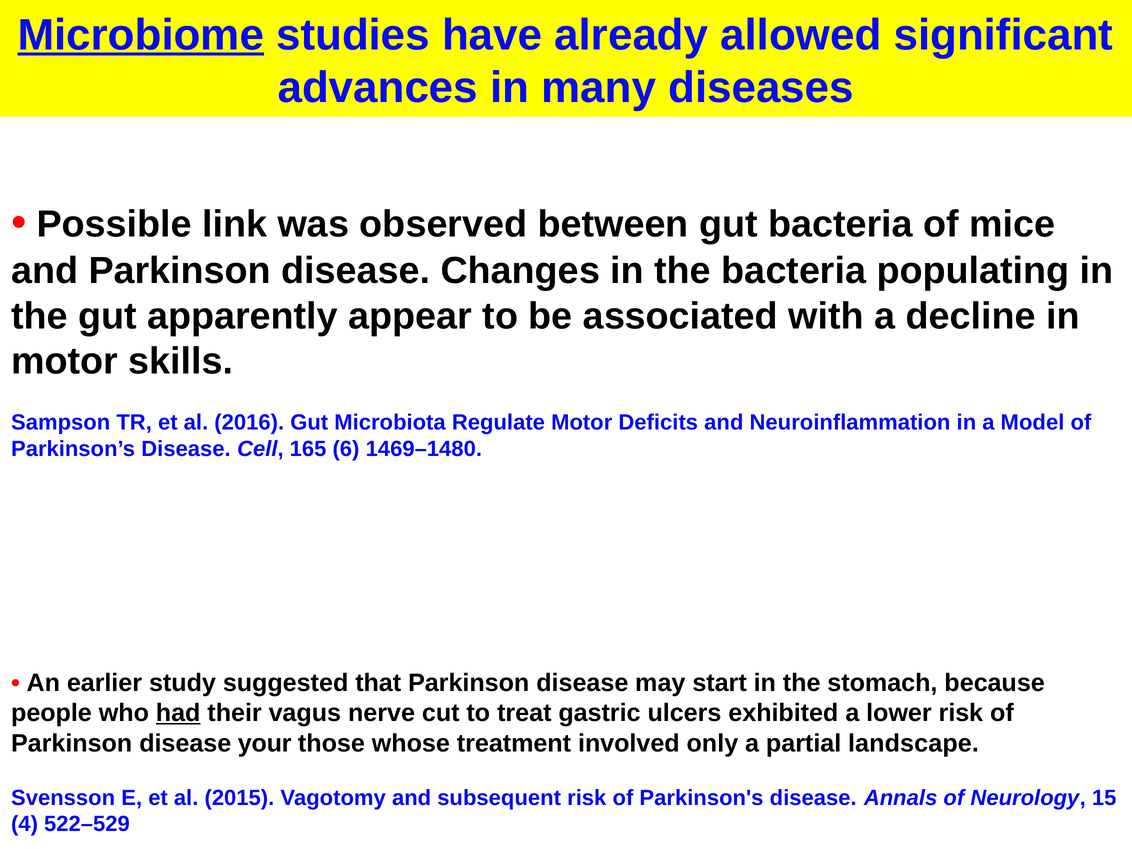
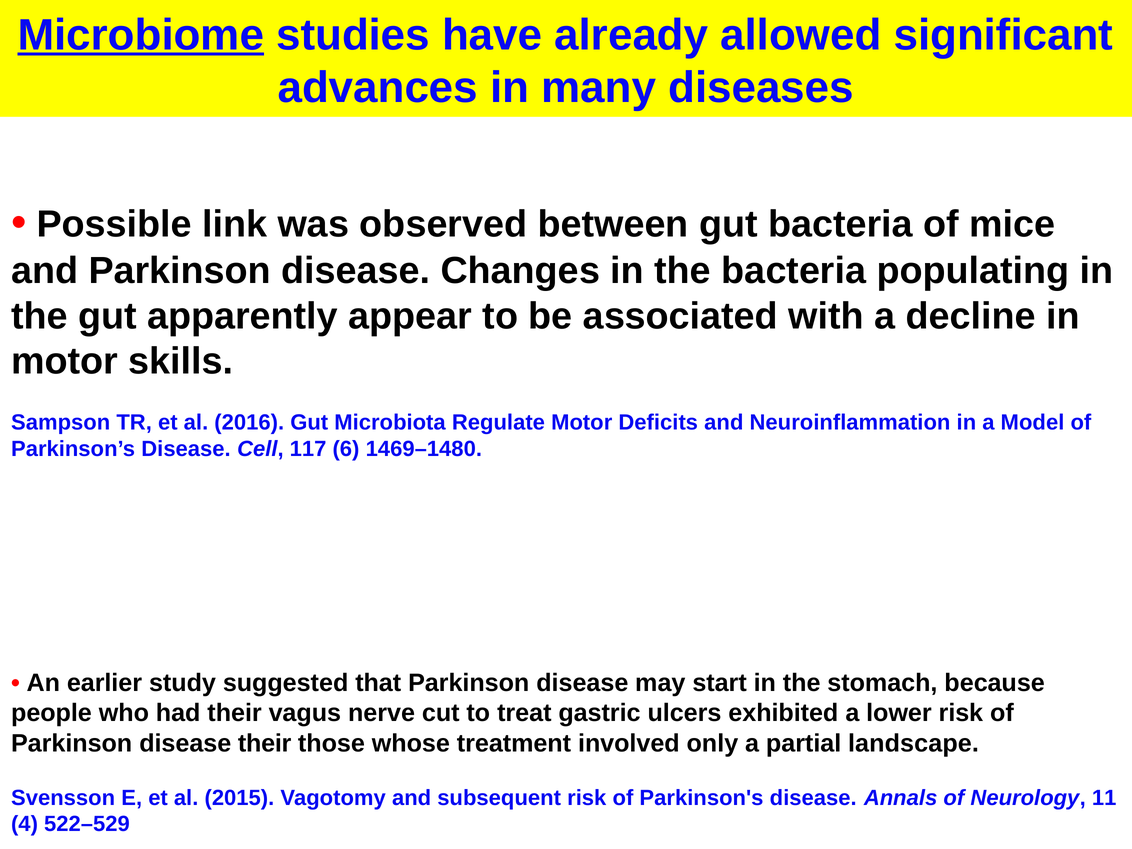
165: 165 -> 117 (308, 449)
had underline: present -> none (178, 713)
disease your: your -> their (265, 743)
15: 15 -> 11 (1104, 798)
